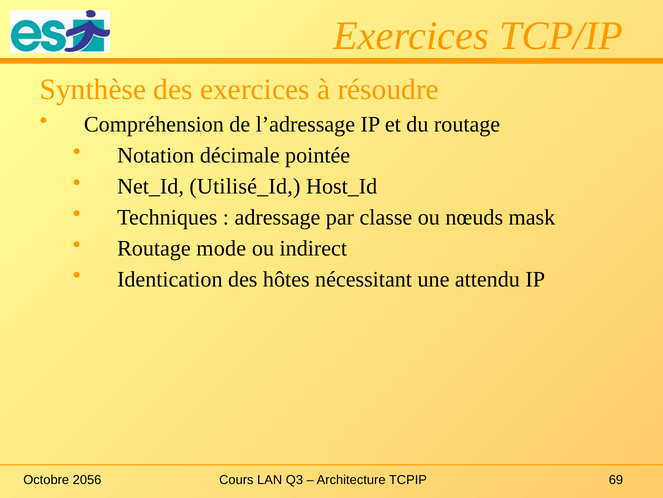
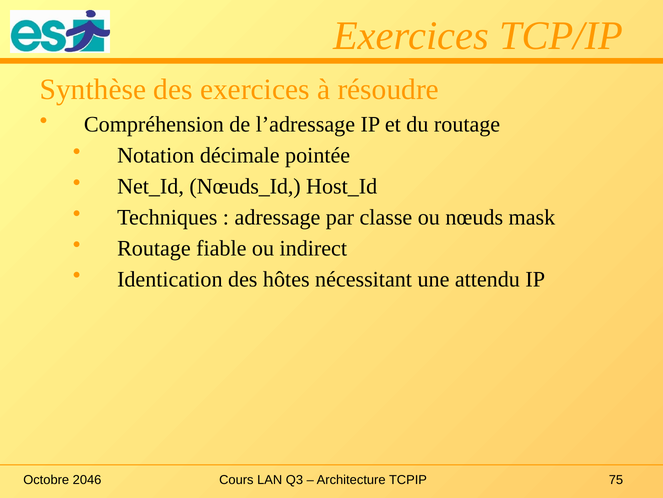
Utilisé_Id: Utilisé_Id -> Nœuds_Id (245, 186)
mode: mode -> fiable (221, 248)
2056: 2056 -> 2046 (87, 479)
69: 69 -> 75 (616, 479)
